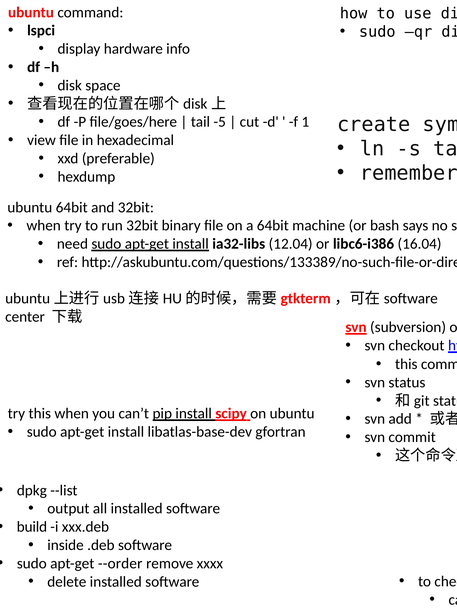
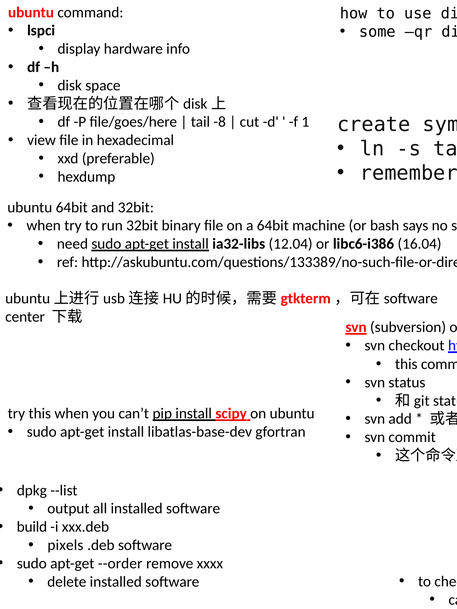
sudo: sudo -> some (377, 32)
-5: -5 -> -8 (220, 122)
inside: inside -> pixels (65, 545)
